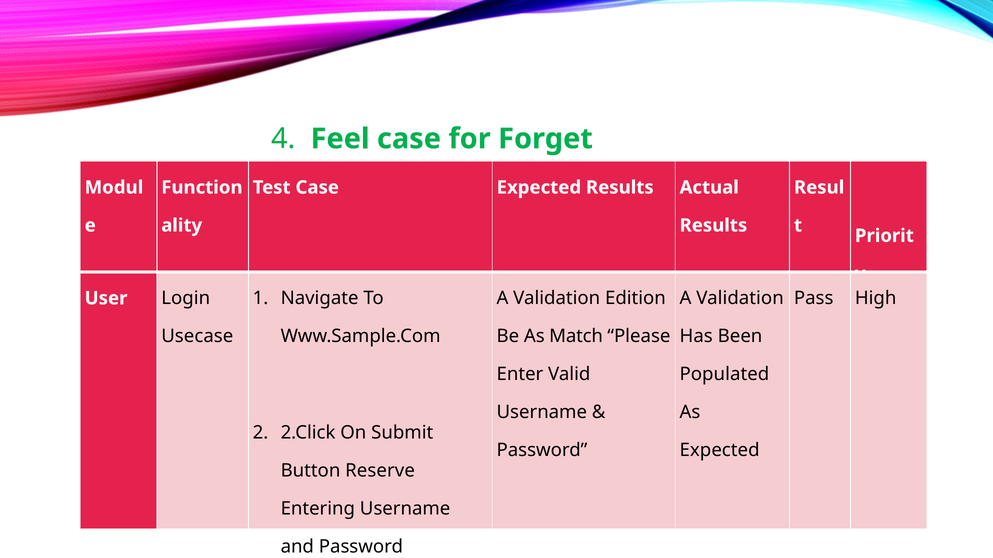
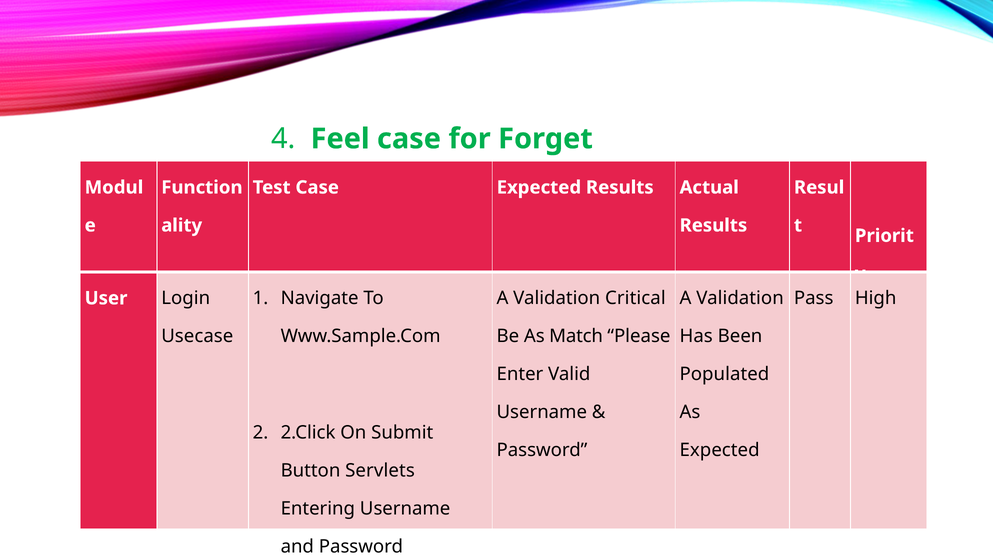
Edition: Edition -> Critical (635, 299)
Reserve: Reserve -> Servlets (380, 471)
